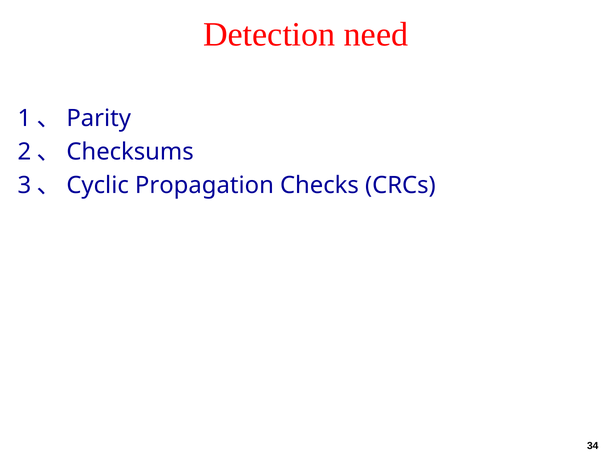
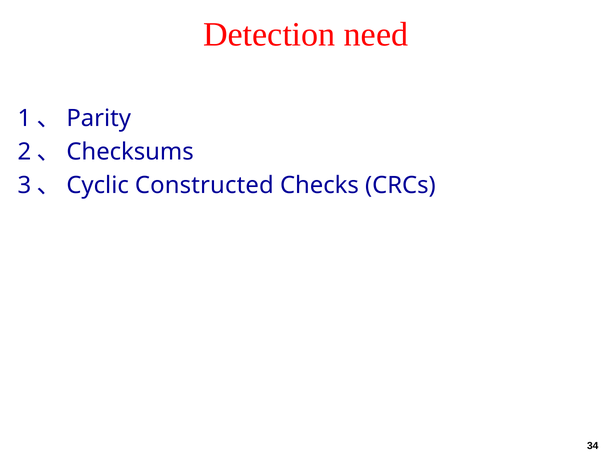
Propagation: Propagation -> Constructed (204, 186)
